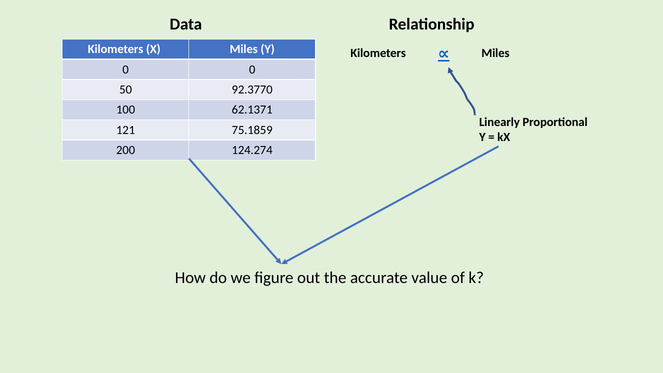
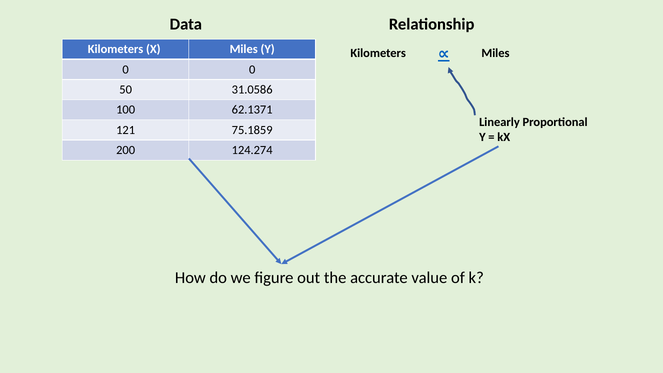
92.3770: 92.3770 -> 31.0586 (252, 90)
